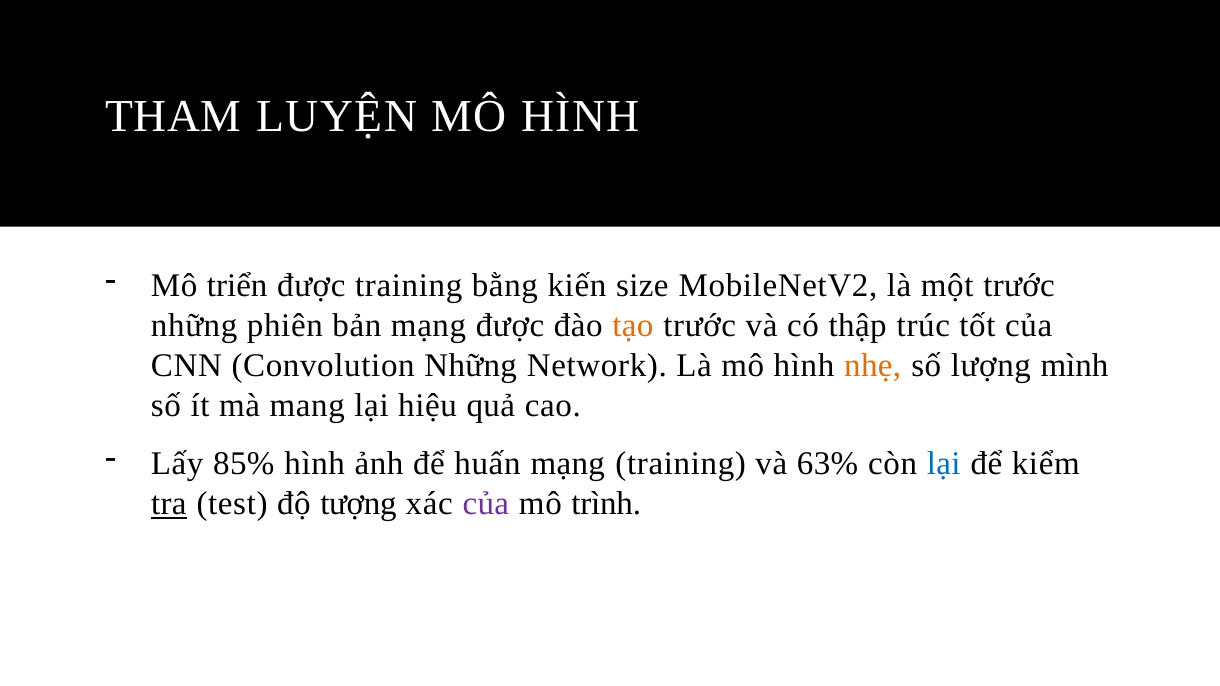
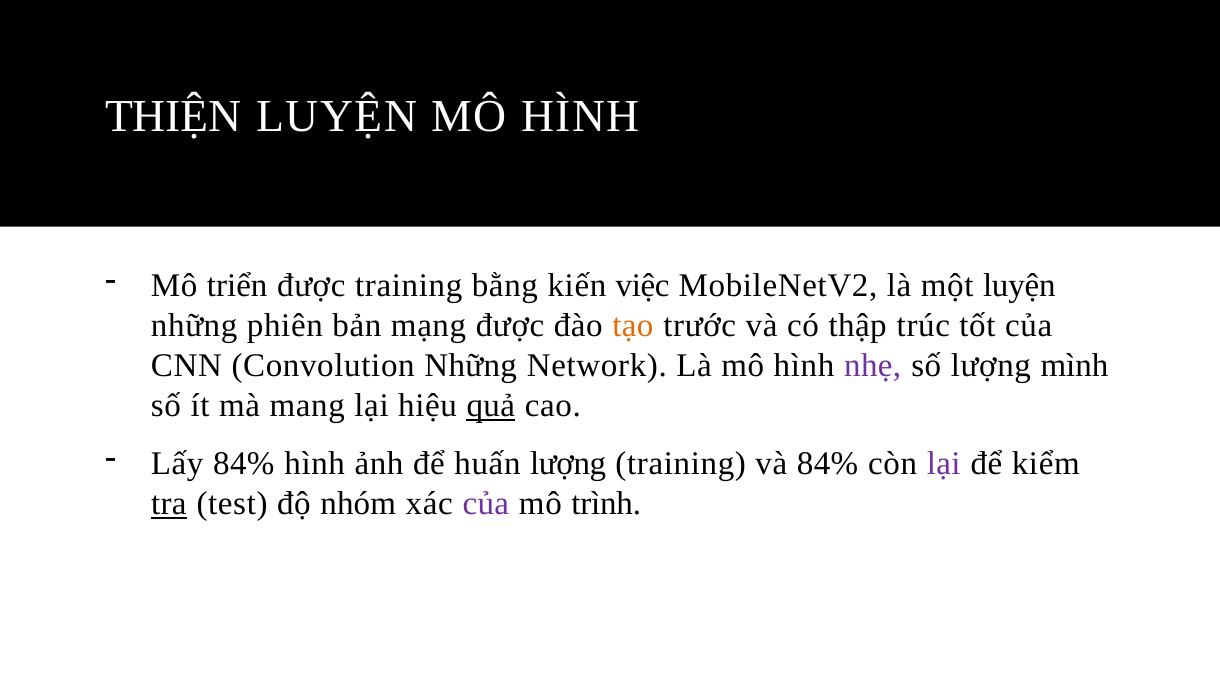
THAM: THAM -> THIỆN (174, 117)
size: size -> việc (643, 286)
một trước: trước -> luyện (1019, 286)
nhẹ colour: orange -> purple (873, 366)
quả underline: none -> present (491, 406)
Lấy 85%: 85% -> 84% (244, 464)
huấn mạng: mạng -> lượng (568, 464)
và 63%: 63% -> 84% (828, 464)
lại colour: blue -> purple (944, 464)
tượng: tượng -> nhóm (358, 504)
